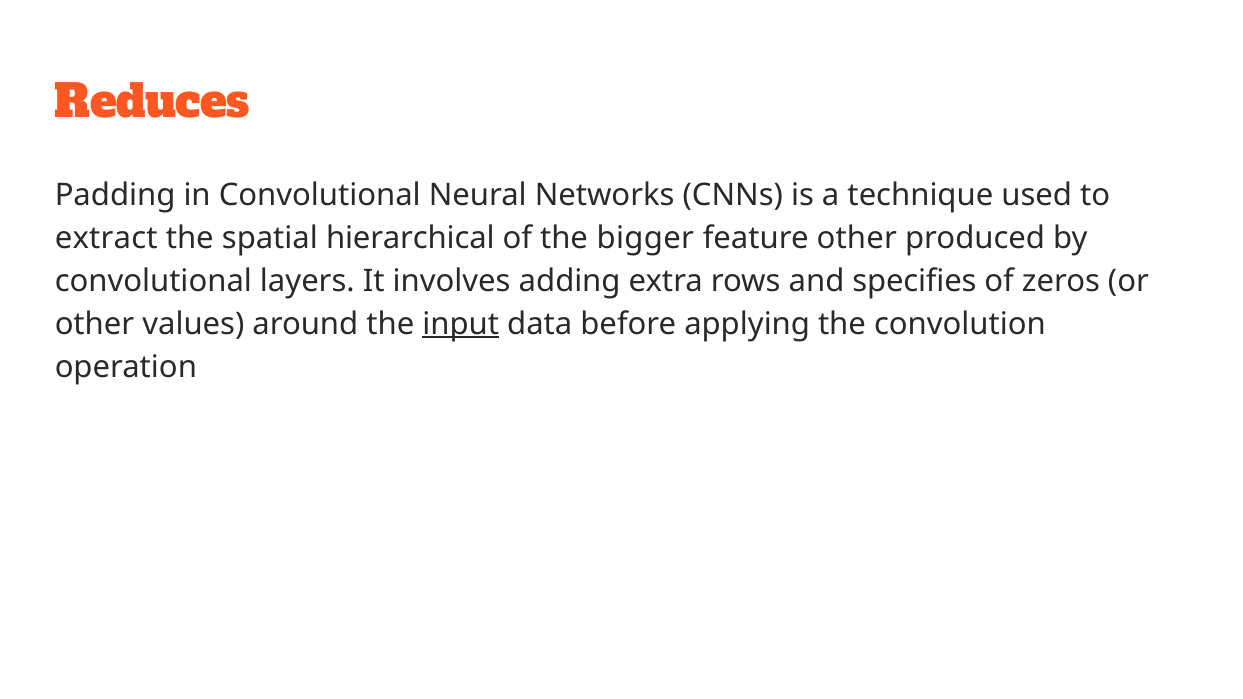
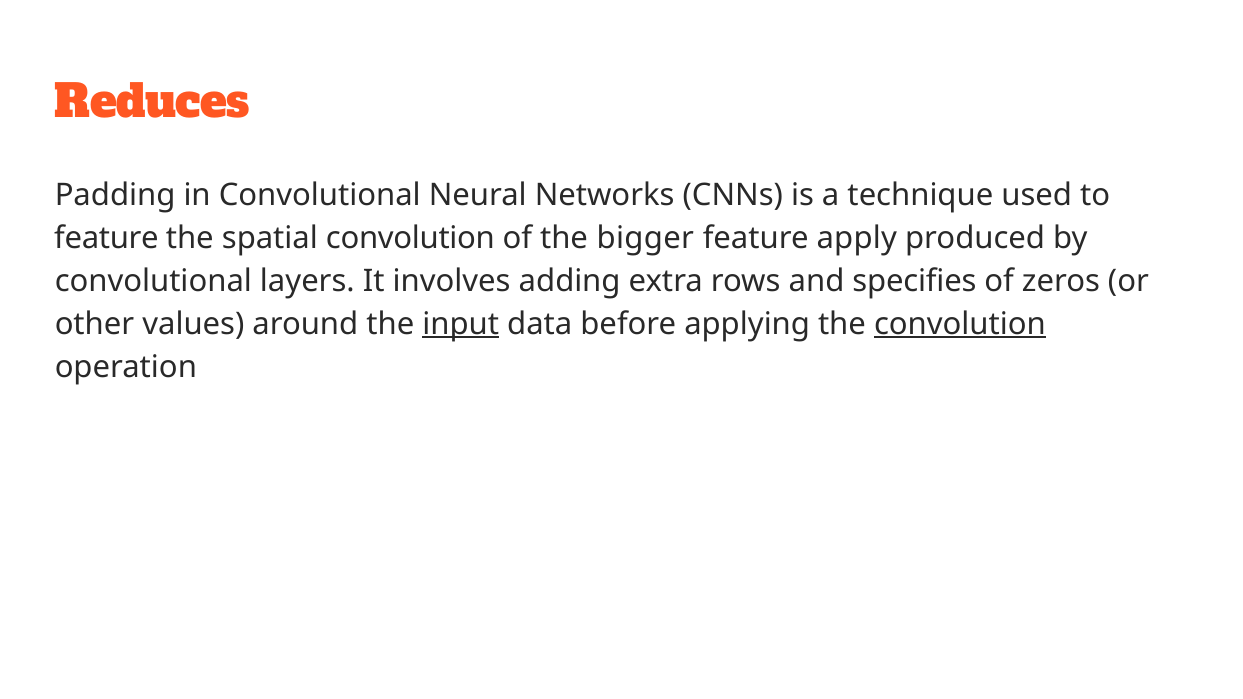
extract: extract -> feature (106, 238)
spatial hierarchical: hierarchical -> convolution (410, 238)
feature other: other -> apply (857, 238)
convolution underline: none -> present (960, 324)
